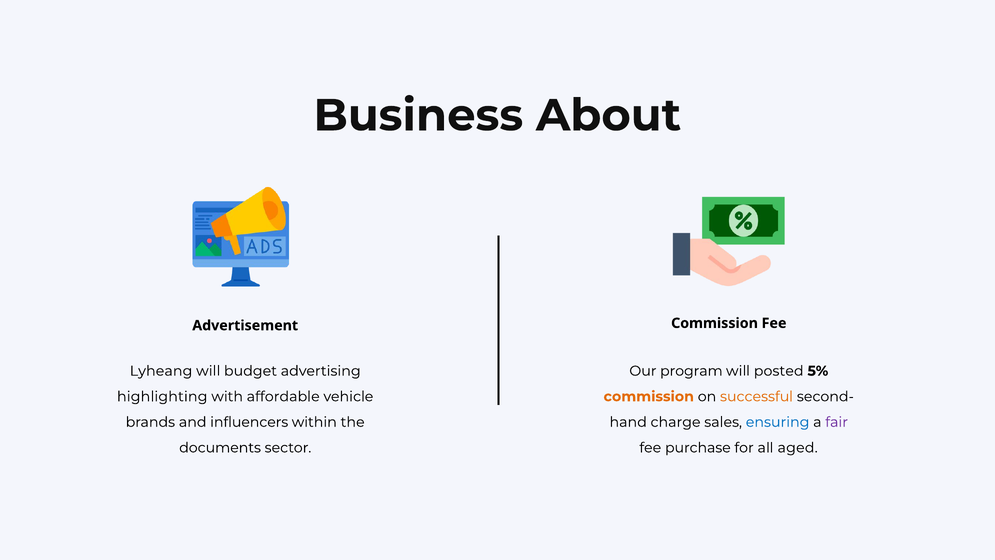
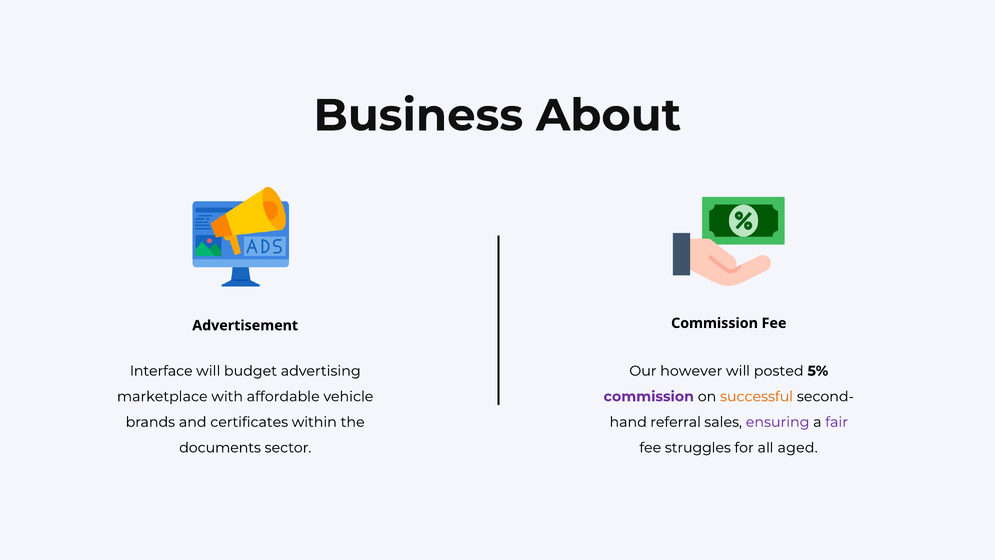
Lyheang: Lyheang -> Interface (161, 371)
program: program -> however (691, 371)
highlighting: highlighting -> marketplace (162, 396)
commission colour: orange -> purple (649, 396)
influencers: influencers -> certificates (249, 422)
charge: charge -> referral (676, 422)
ensuring colour: blue -> purple (778, 422)
purchase: purchase -> struggles (698, 447)
